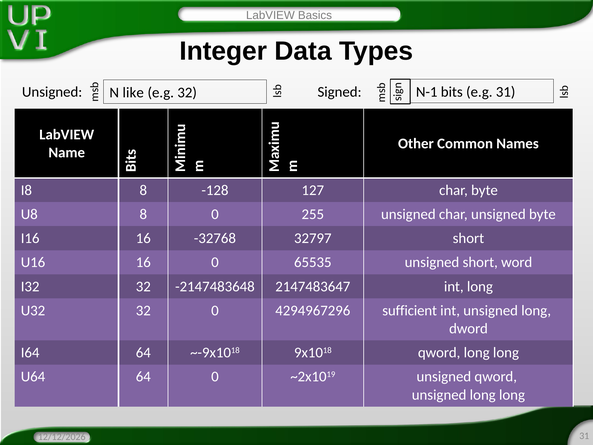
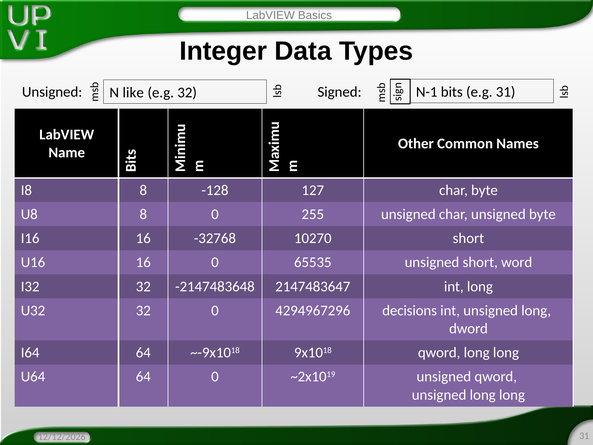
32797: 32797 -> 10270 (313, 238)
sufficient: sufficient -> decisions (410, 310)
